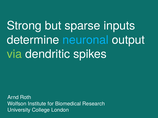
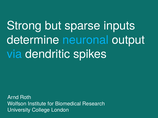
via colour: light green -> light blue (14, 54)
